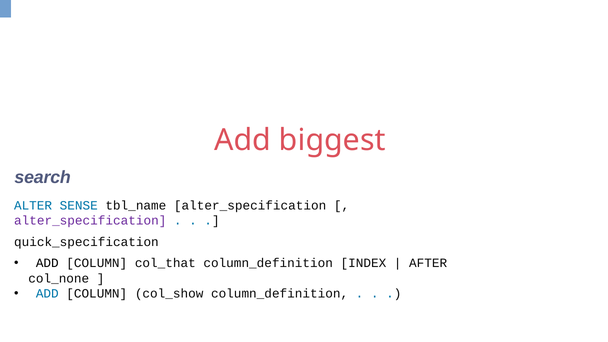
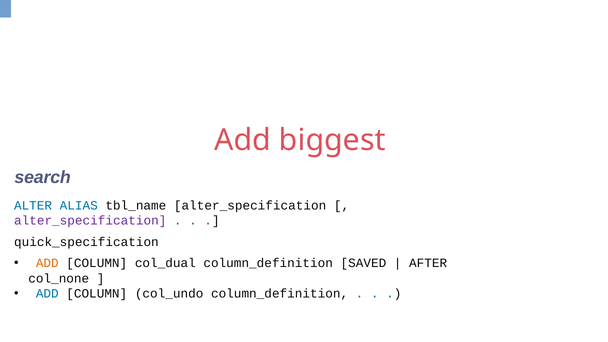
SENSE: SENSE -> ALIAS (79, 206)
ADD colour: black -> orange (47, 263)
col_that: col_that -> col_dual (165, 263)
INDEX: INDEX -> SAVED (363, 263)
col_show: col_show -> col_undo (169, 294)
